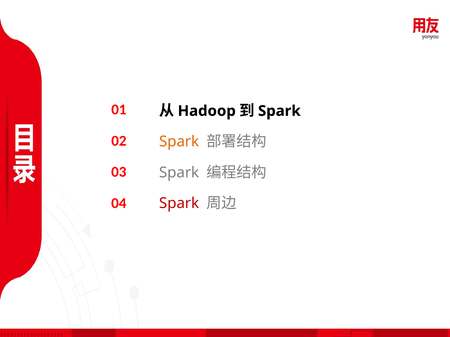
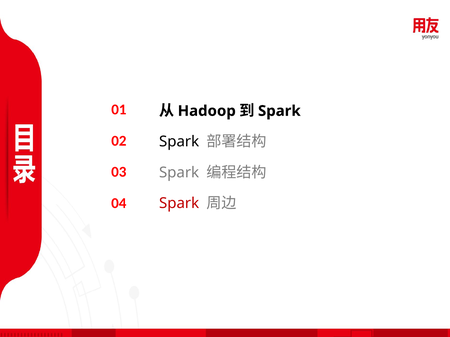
Spark colour: orange -> black (179, 142)
